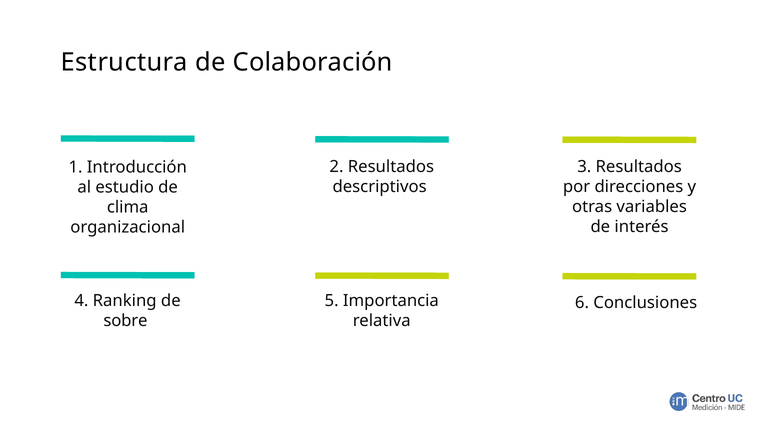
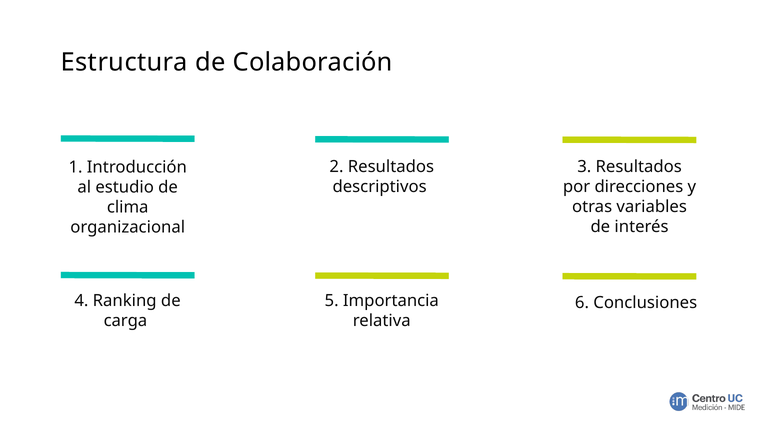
sobre: sobre -> carga (125, 321)
